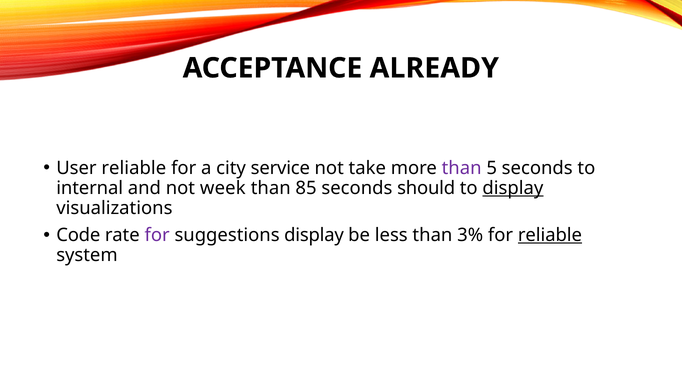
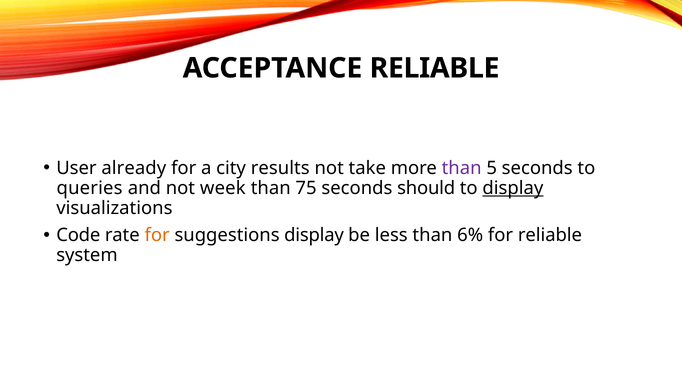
ACCEPTANCE ALREADY: ALREADY -> RELIABLE (435, 68)
User reliable: reliable -> already (134, 168)
service: service -> results (280, 168)
internal: internal -> queries (90, 188)
85: 85 -> 75 (306, 188)
for colour: purple -> orange (157, 235)
3%: 3% -> 6% (470, 235)
reliable underline: present -> none (550, 235)
